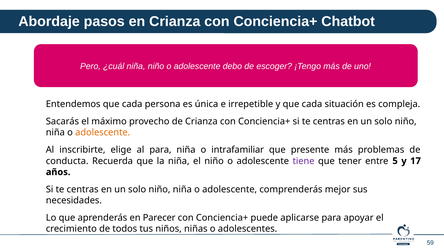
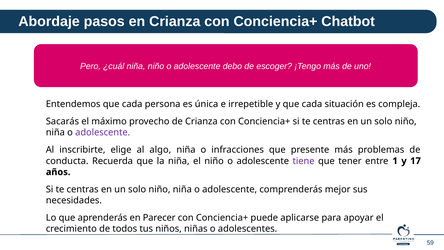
adolescente colour: orange -> purple (103, 132)
al para: para -> algo (160, 150)
intrafamiliar: intrafamiliar -> infracciones (238, 150)
5: 5 -> 1 (395, 161)
